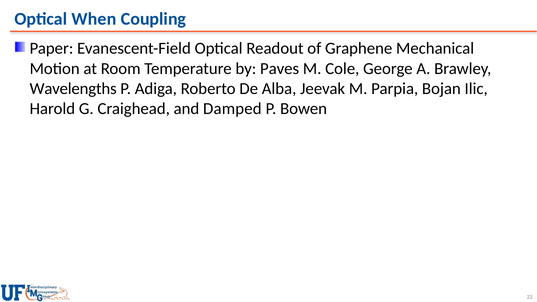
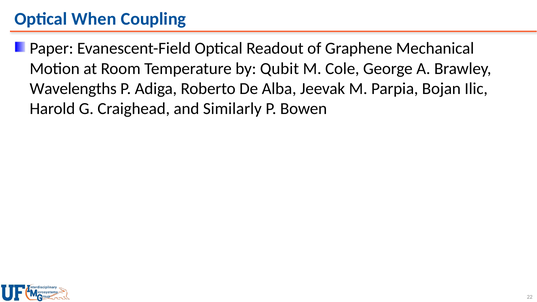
Paves: Paves -> Qubit (279, 68)
Damped: Damped -> Similarly (232, 109)
